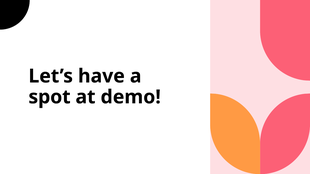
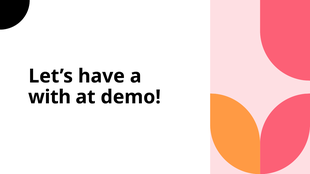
spot: spot -> with (50, 97)
